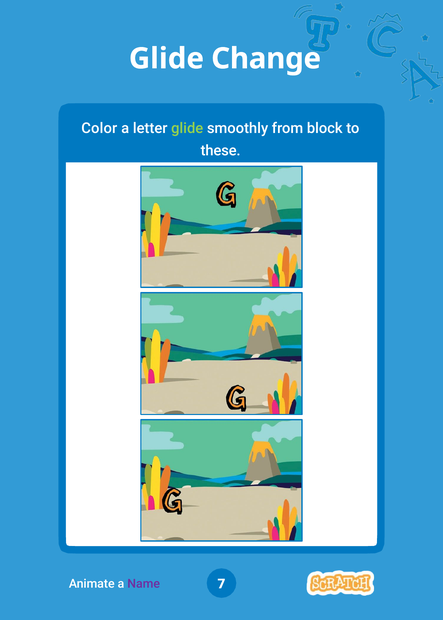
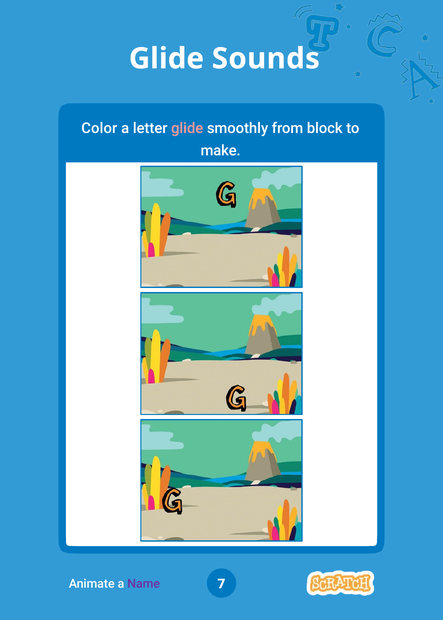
Change: Change -> Sounds (266, 59)
glide colour: light green -> pink (187, 128)
these: these -> make (221, 151)
